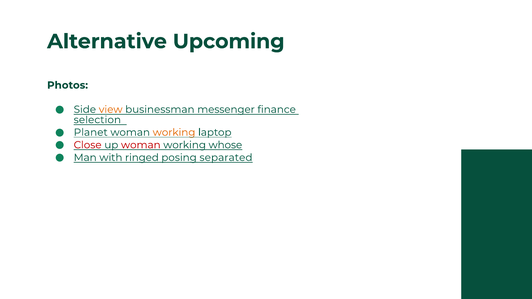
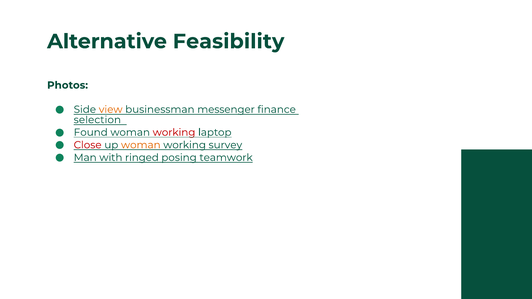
Upcoming: Upcoming -> Feasibility (229, 41)
Planet: Planet -> Found (91, 132)
working colour: orange -> red (174, 132)
woman colour: red -> orange (141, 145)
whose: whose -> survey (225, 145)
separated: separated -> teamwork (226, 158)
